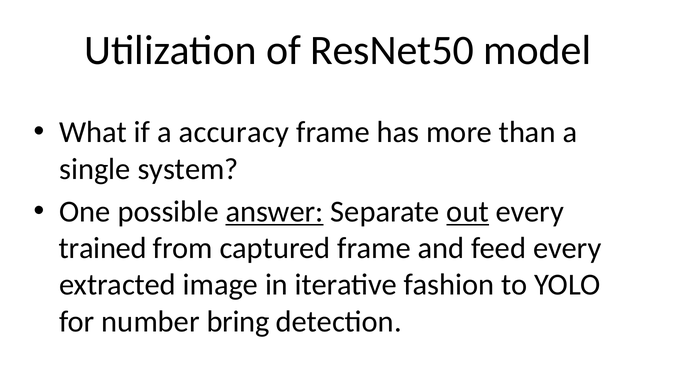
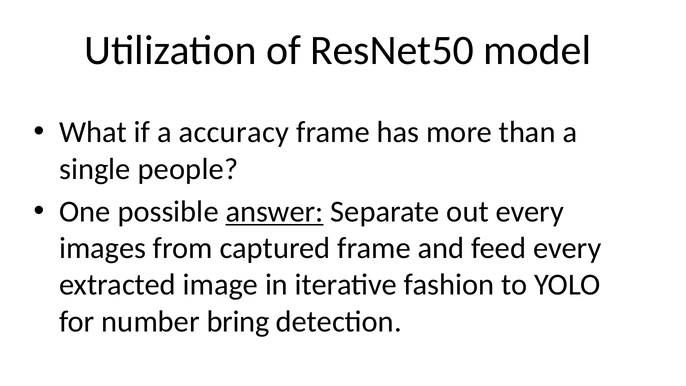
system: system -> people (188, 169)
out underline: present -> none (468, 212)
trained: trained -> images (103, 248)
